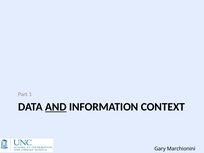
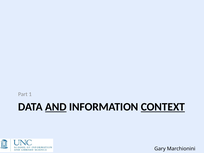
CONTEXT underline: none -> present (163, 107)
